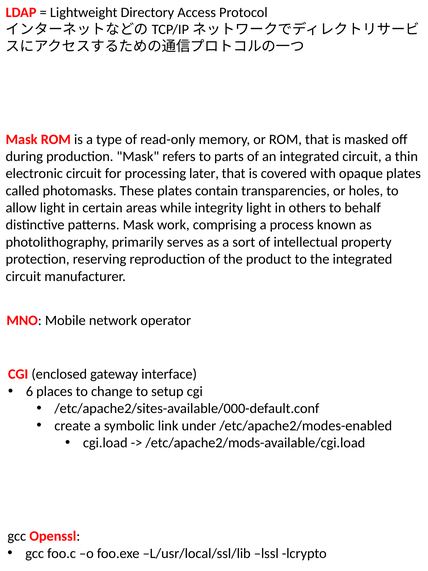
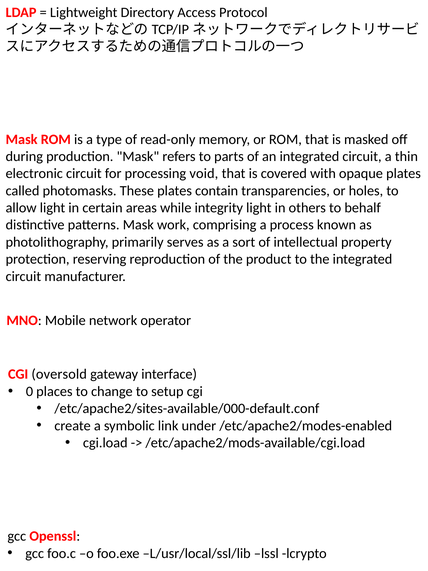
later: later -> void (204, 173)
enclosed: enclosed -> oversold (59, 374)
6: 6 -> 0 (29, 391)
